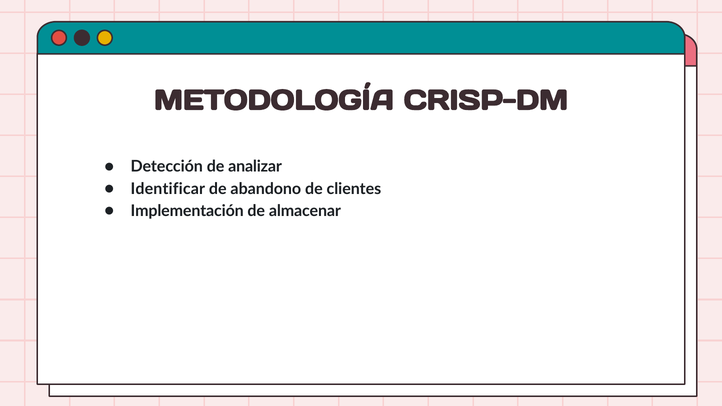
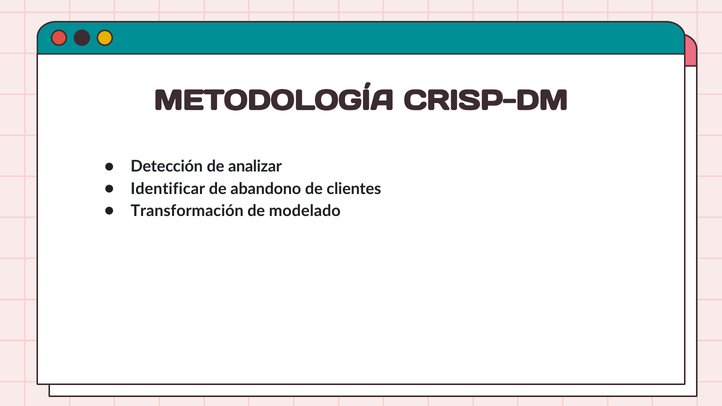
Implementación: Implementación -> Transformación (187, 211)
almacenar: almacenar -> modelado (305, 211)
